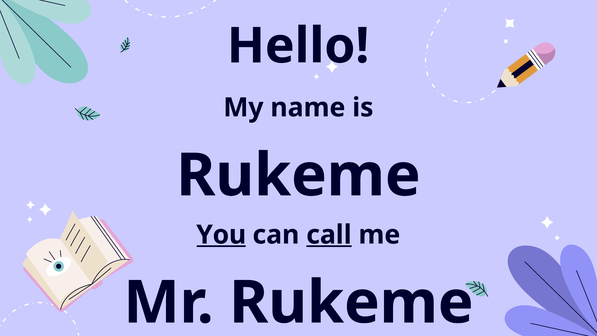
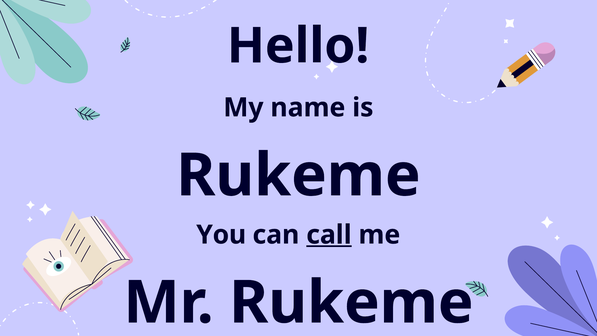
You underline: present -> none (221, 235)
